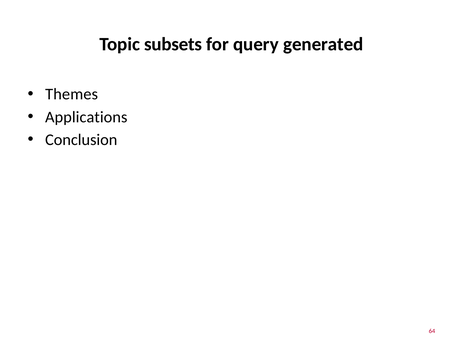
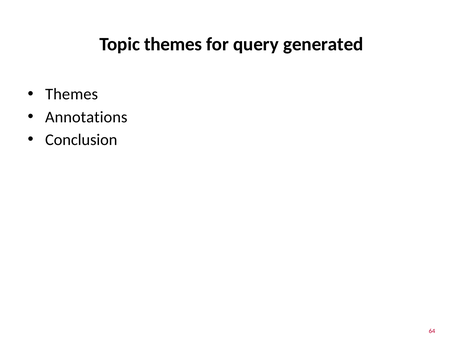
Topic subsets: subsets -> themes (173, 44)
Applications: Applications -> Annotations (86, 117)
